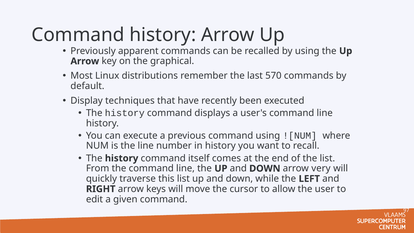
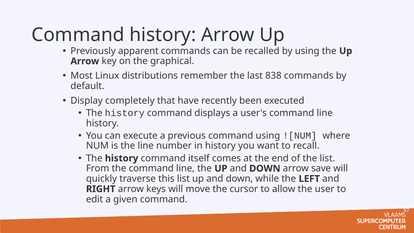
570: 570 -> 838 (273, 76)
techniques: techniques -> completely (130, 101)
very: very -> save (321, 168)
